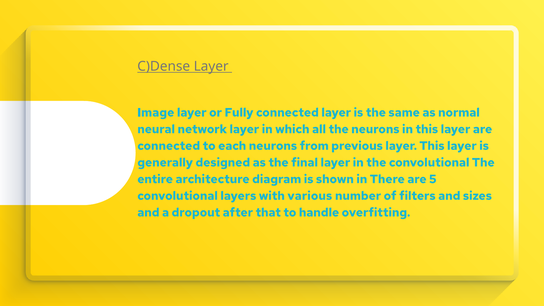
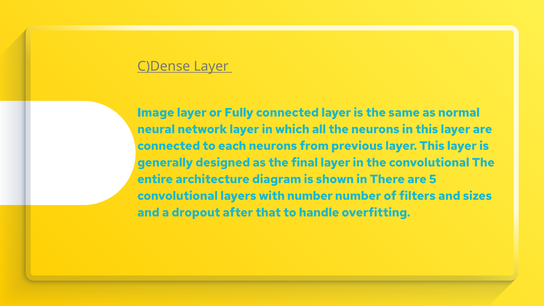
with various: various -> number (310, 196)
